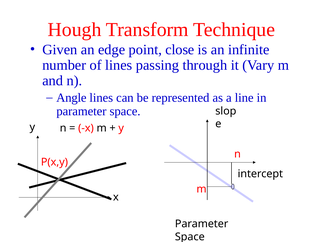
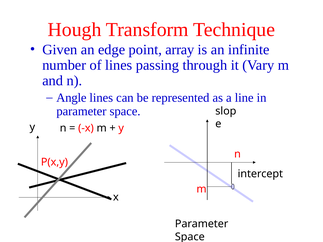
close: close -> array (180, 50)
